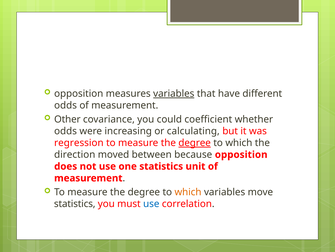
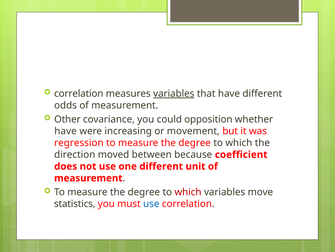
opposition: opposition -> correlation (79, 93)
coefficient: coefficient -> opposition (208, 119)
odds: odds -> have (65, 131)
calculating: calculating -> movement (193, 131)
degree underline: present -> none (195, 142)
because opposition: opposition -> coefficient (241, 154)
one statistics: statistics -> different (161, 166)
which colour: orange -> red (188, 192)
